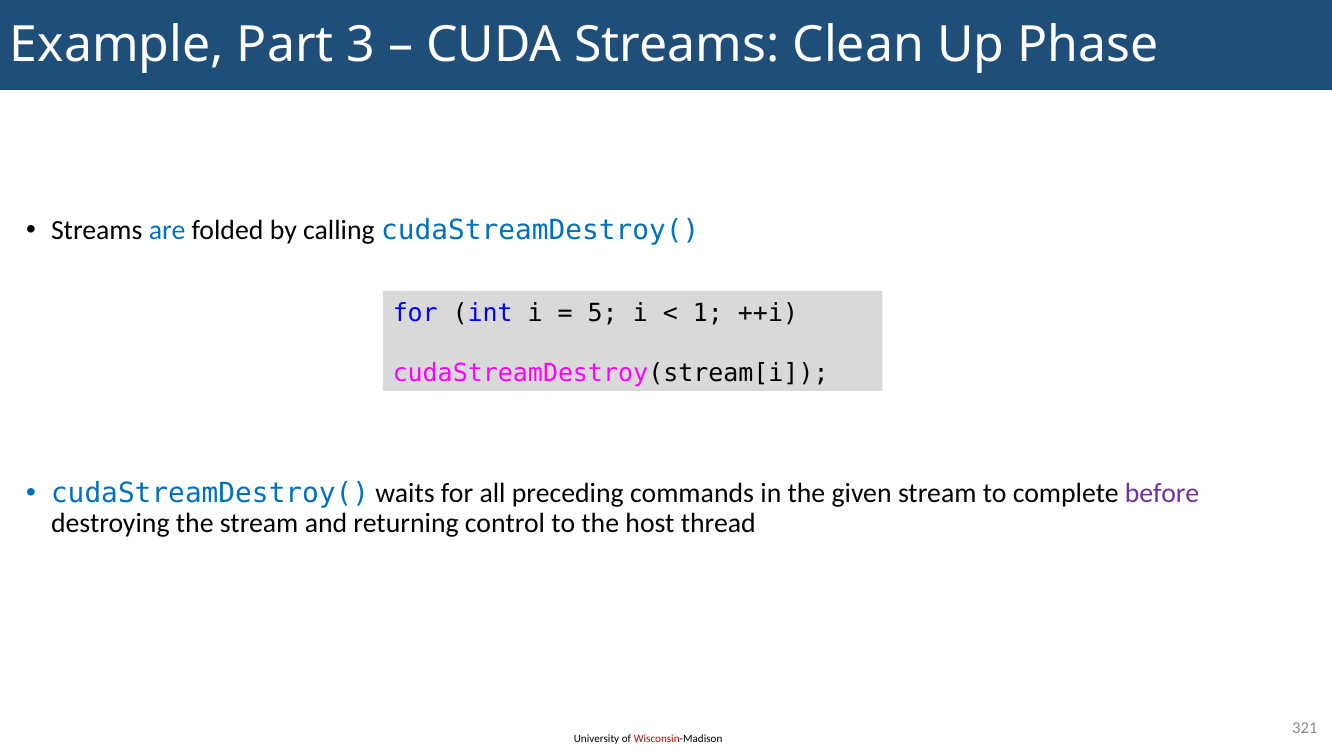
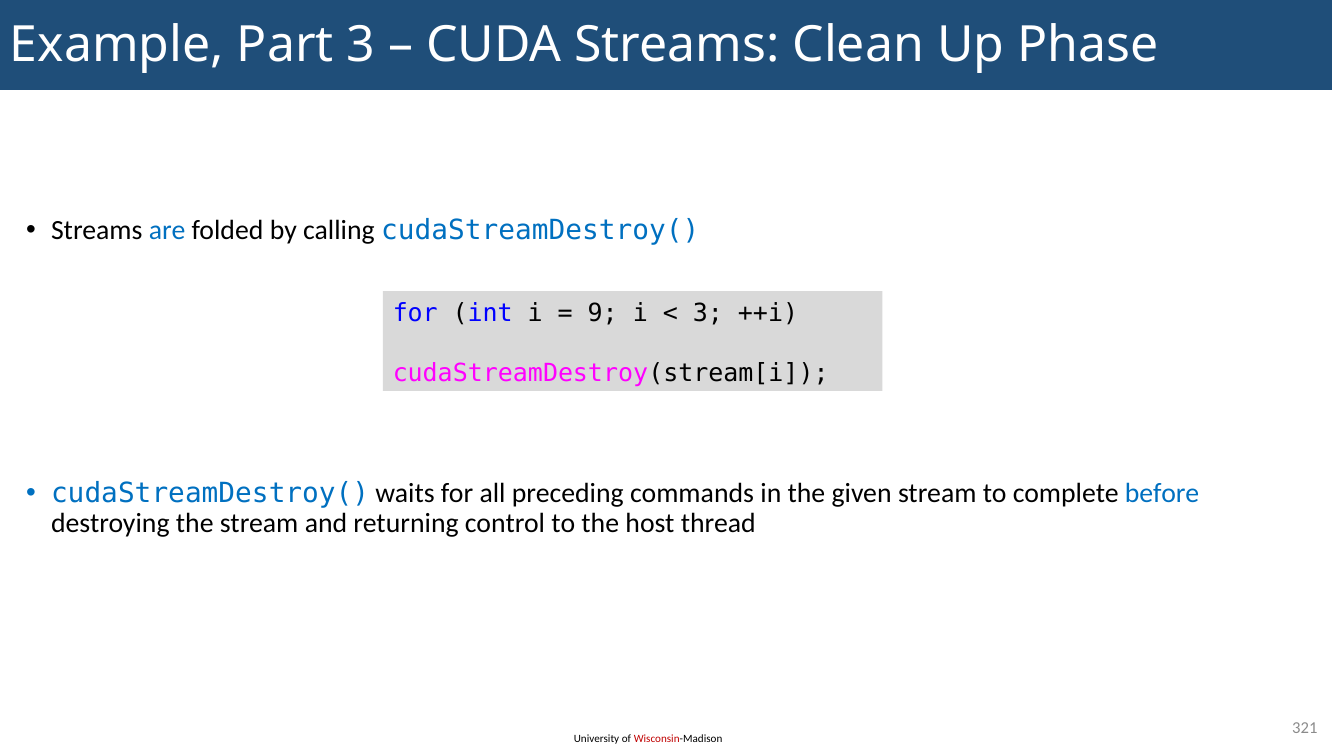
5: 5 -> 9 (603, 313)
1: 1 -> 3 (708, 313)
before colour: purple -> blue (1162, 493)
